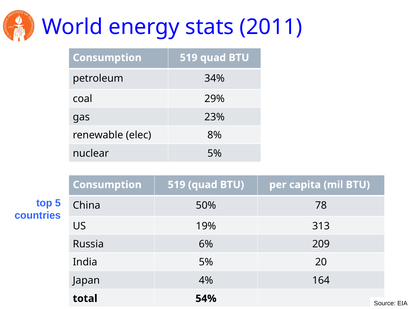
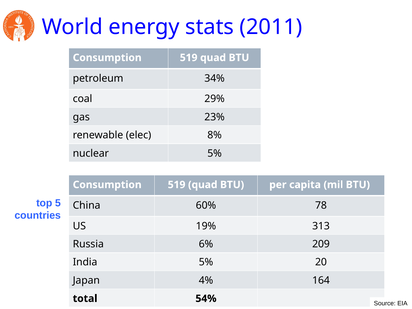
50%: 50% -> 60% (206, 205)
